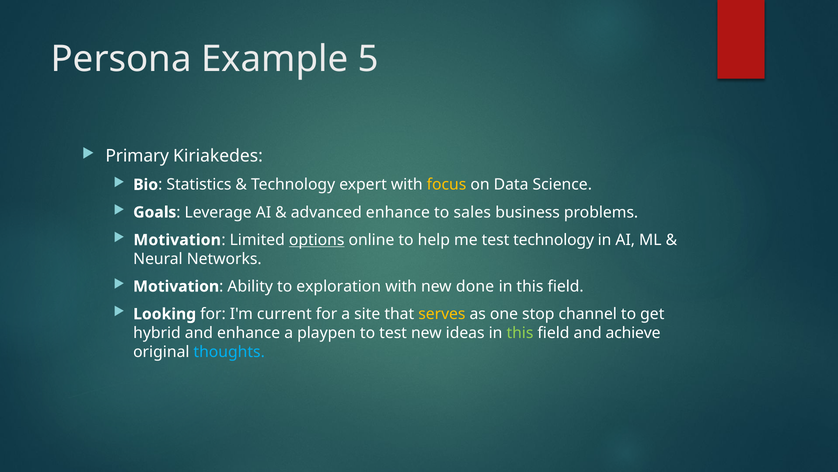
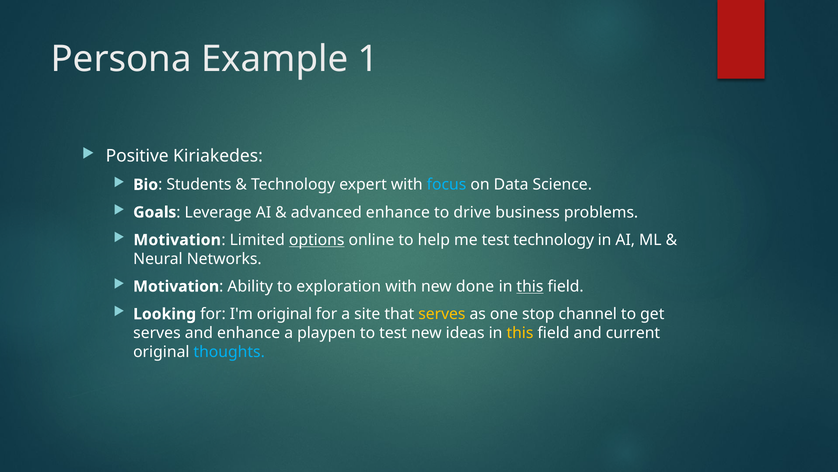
5: 5 -> 1 (368, 59)
Primary: Primary -> Positive (137, 156)
Statistics: Statistics -> Students (199, 184)
focus colour: yellow -> light blue (447, 184)
sales: sales -> drive (472, 212)
this underline: none -> present (530, 286)
I'm current: current -> original (284, 314)
hybrid: hybrid -> serves (157, 333)
this colour: light green -> yellow (520, 333)
achieve: achieve -> current (633, 333)
